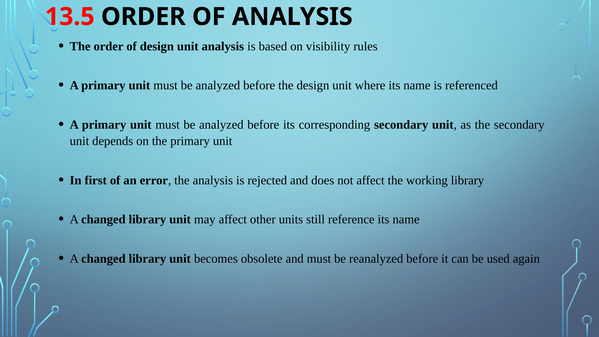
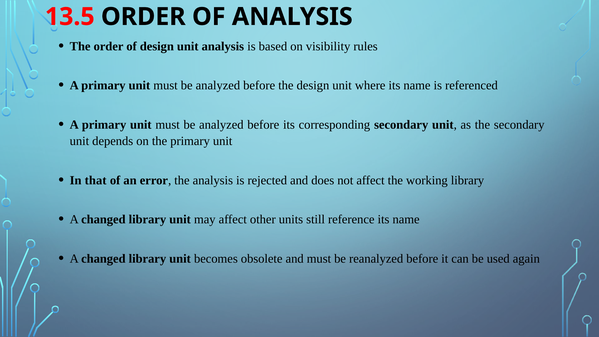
first: first -> that (96, 180)
